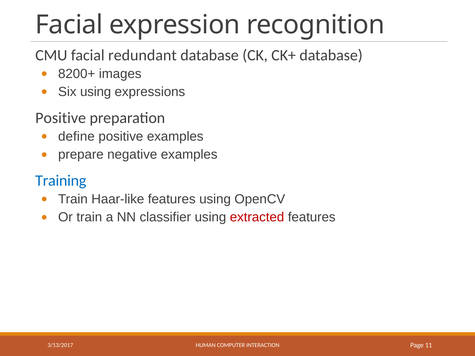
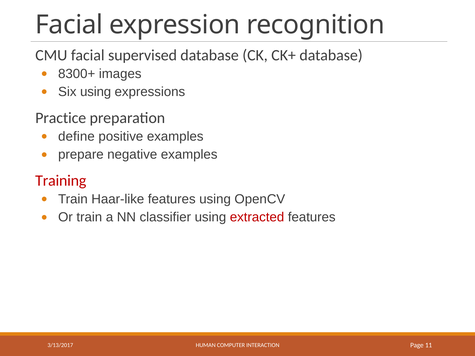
redundant: redundant -> supervised (143, 55)
8200+: 8200+ -> 8300+ (77, 74)
Positive: Positive -> Practice (61, 118)
Training colour: blue -> red (61, 181)
